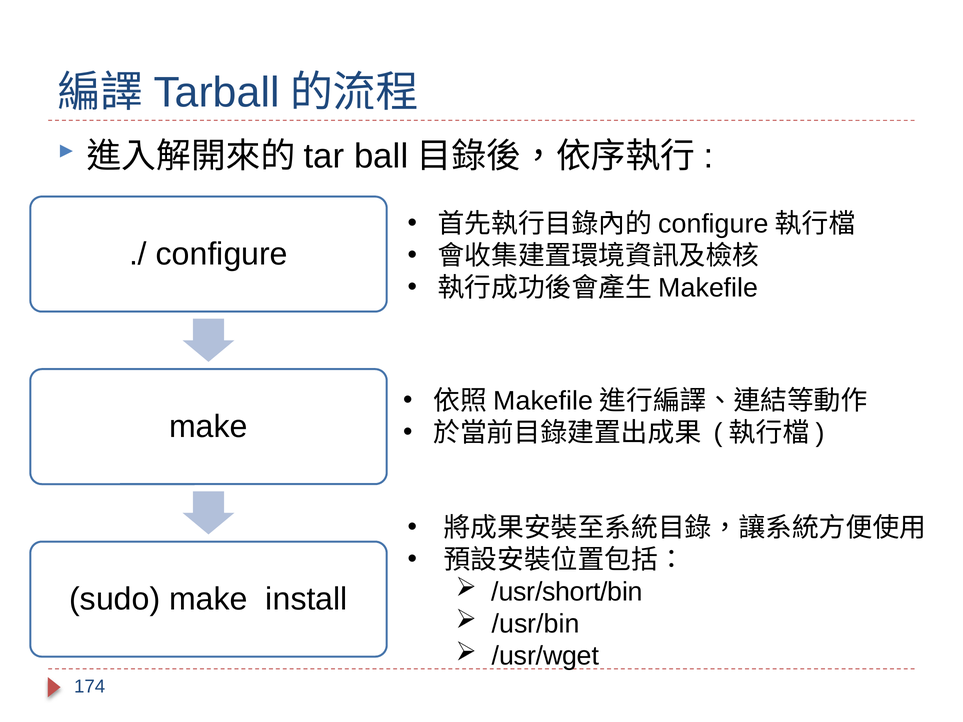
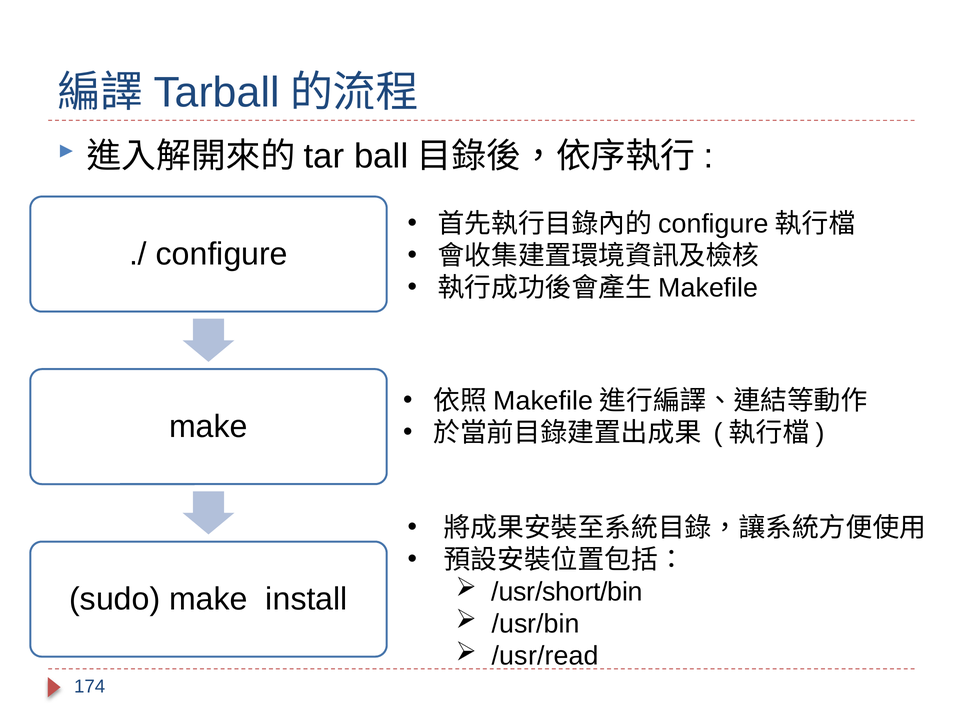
/usr/wget: /usr/wget -> /usr/read (545, 656)
